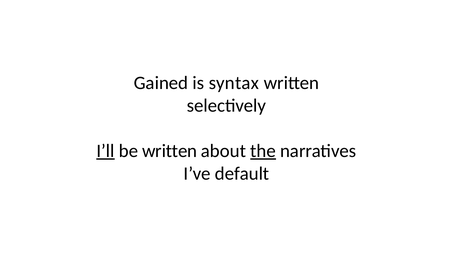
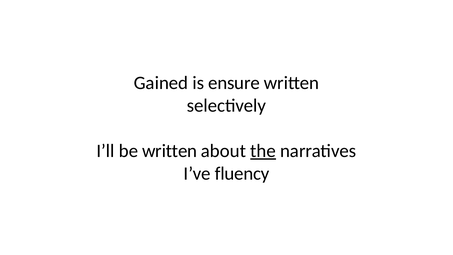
syntax: syntax -> ensure (234, 83)
I’ll underline: present -> none (106, 151)
default: default -> fluency (242, 173)
